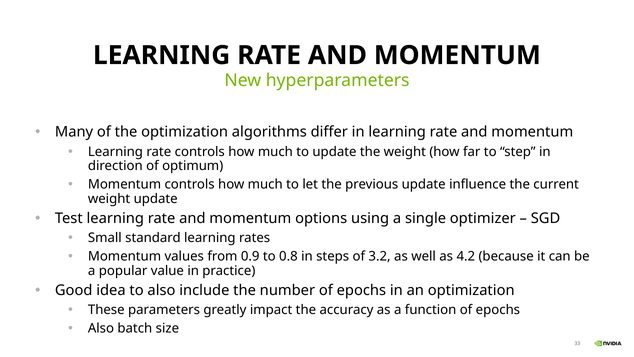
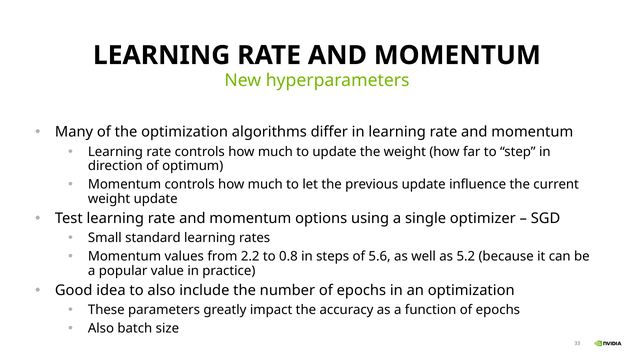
0.9: 0.9 -> 2.2 (250, 256)
3.2: 3.2 -> 5.6 (380, 256)
4.2: 4.2 -> 5.2 (466, 256)
